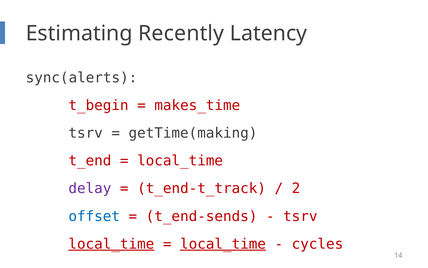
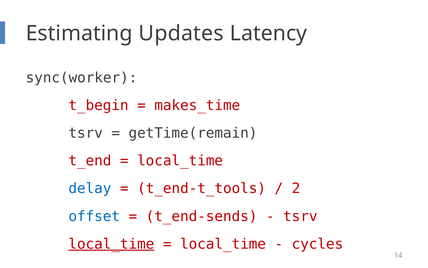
Recently: Recently -> Updates (181, 33)
sync(alerts: sync(alerts -> sync(worker (81, 78)
getTime(making: getTime(making -> getTime(remain (193, 133)
delay colour: purple -> blue (90, 188)
t_end-t_track: t_end-t_track -> t_end-t_tools (202, 188)
local_time underline: present -> none (223, 244)
